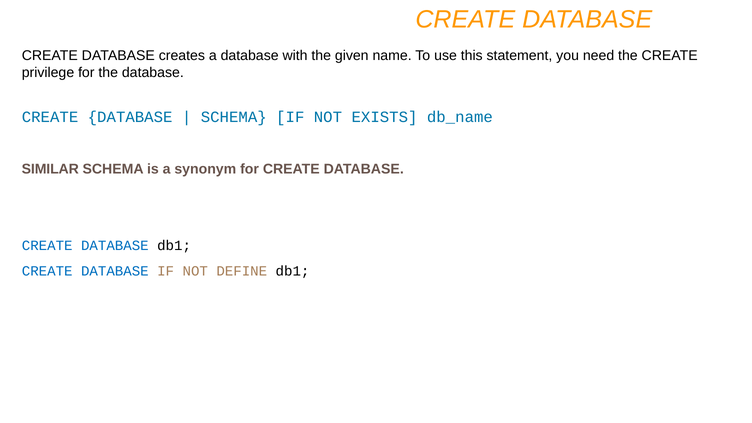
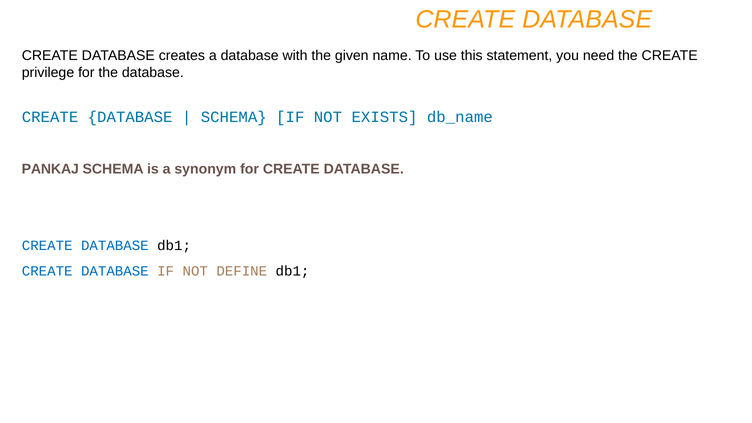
SIMILAR: SIMILAR -> PANKAJ (50, 169)
